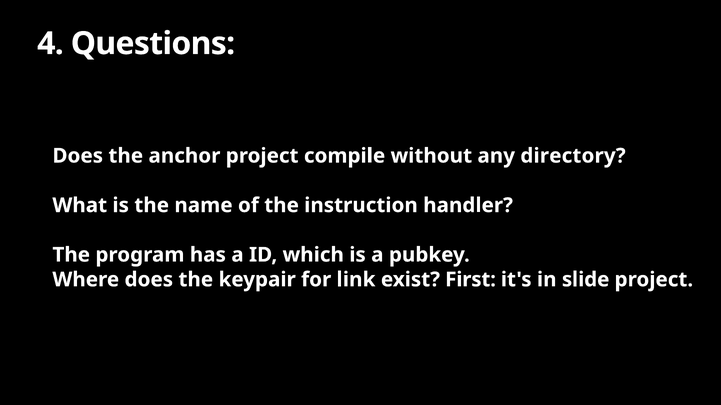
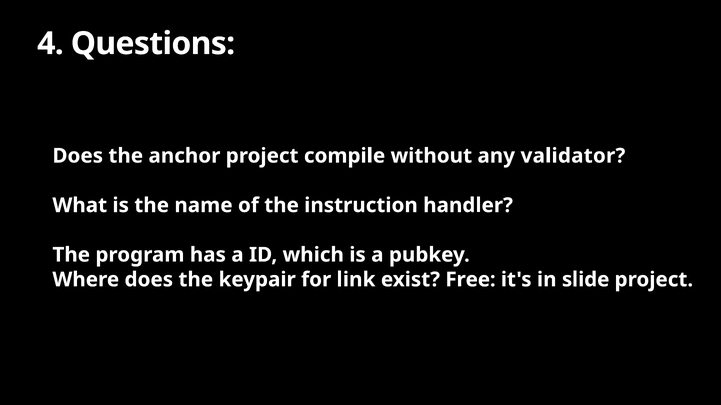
directory: directory -> validator (573, 156)
First: First -> Free (471, 280)
